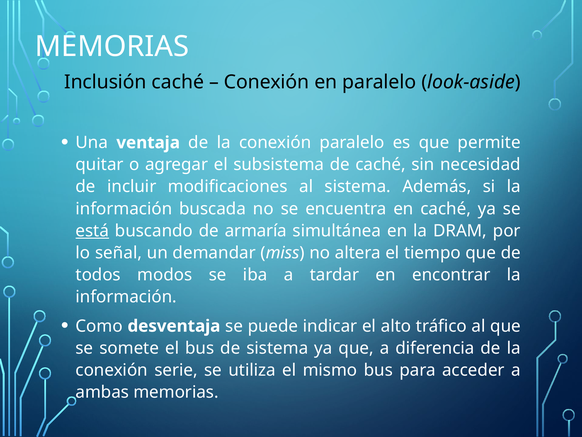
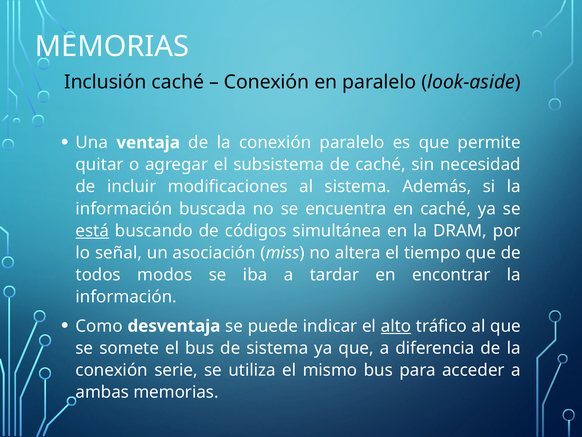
armaría: armaría -> códigos (256, 230)
demandar: demandar -> asociación (214, 252)
alto underline: none -> present (396, 326)
